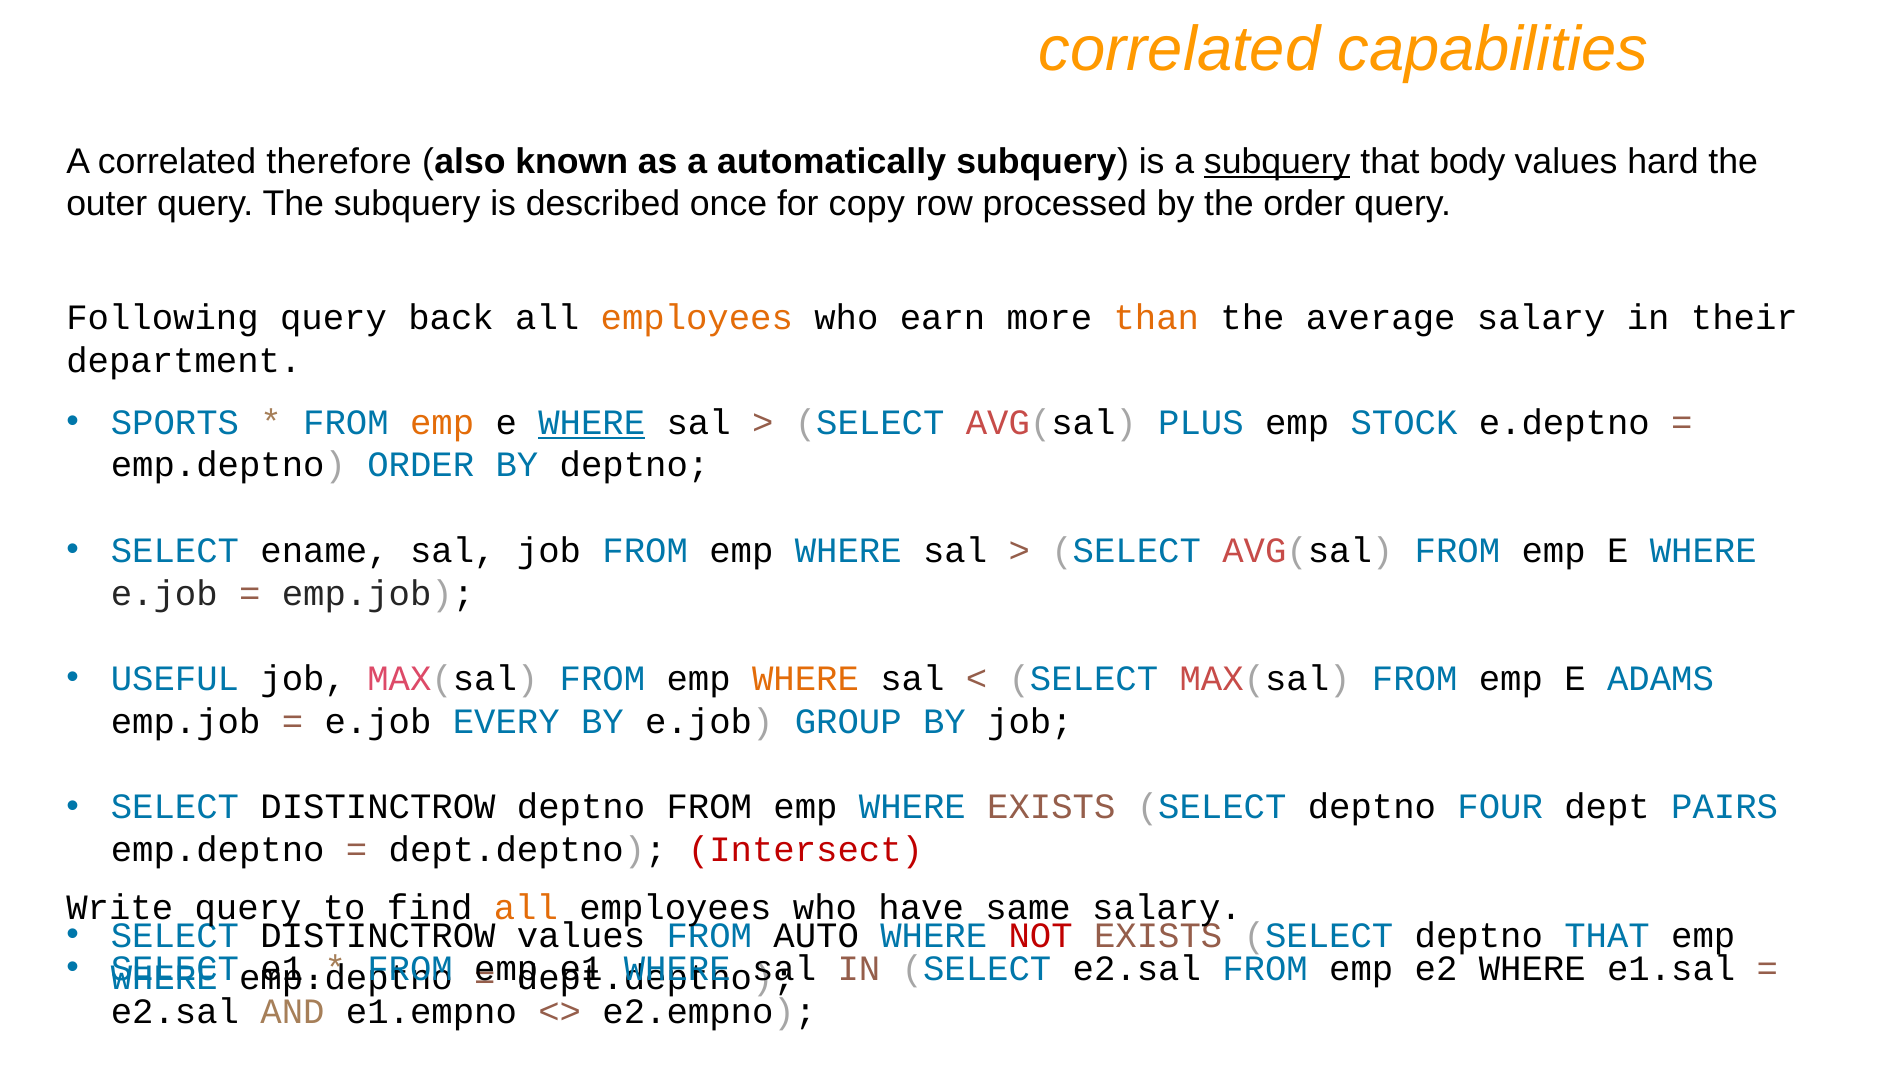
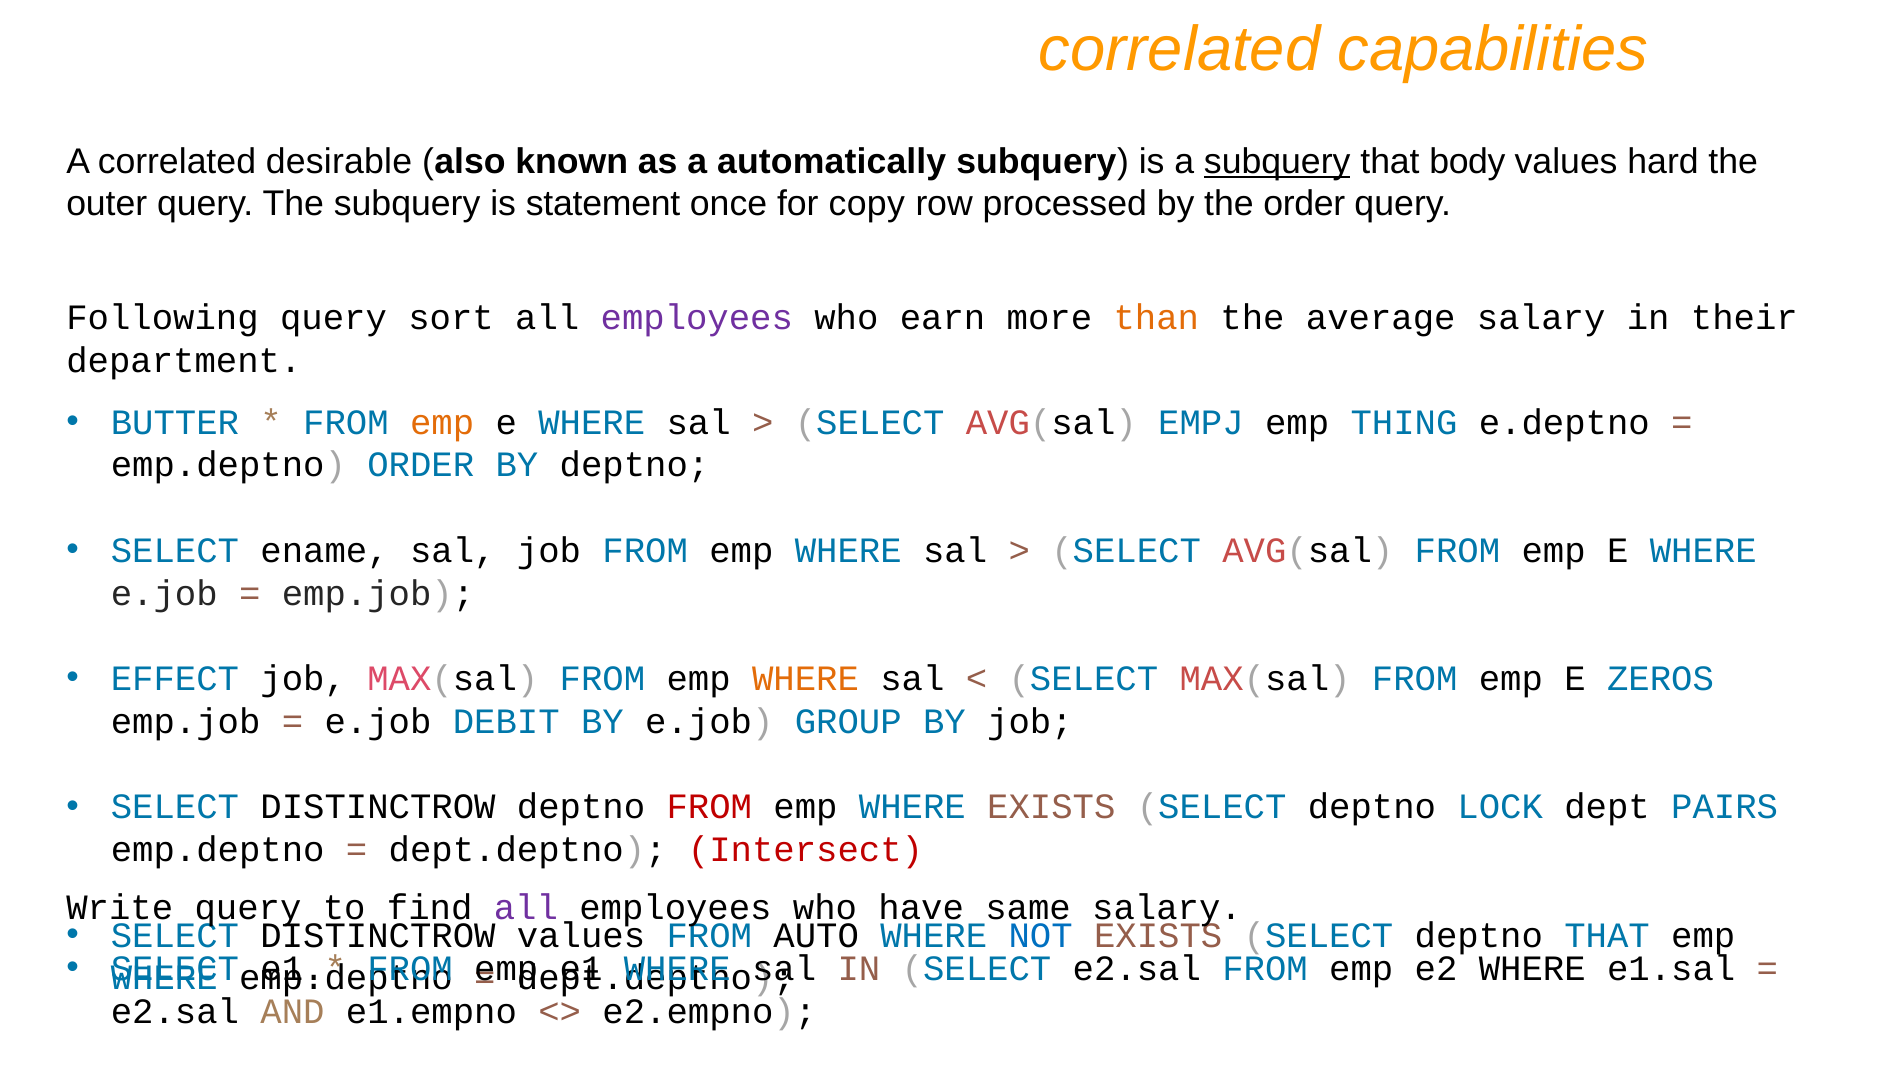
therefore: therefore -> desirable (339, 161)
described: described -> statement (603, 204)
back: back -> sort (451, 318)
employees colour: orange -> purple (697, 318)
SPORTS: SPORTS -> BUTTER (175, 422)
WHERE underline: present -> none (592, 422)
PLUS: PLUS -> EMPJ (1201, 422)
STOCK: STOCK -> THING (1404, 422)
USEFUL: USEFUL -> EFFECT (175, 679)
ADAMS: ADAMS -> ZEROS (1660, 679)
EVERY: EVERY -> DEBIT (506, 721)
FROM colour: black -> red (709, 807)
FOUR: FOUR -> LOCK (1500, 807)
all colour: orange -> purple (526, 907)
NOT colour: red -> blue (1041, 935)
